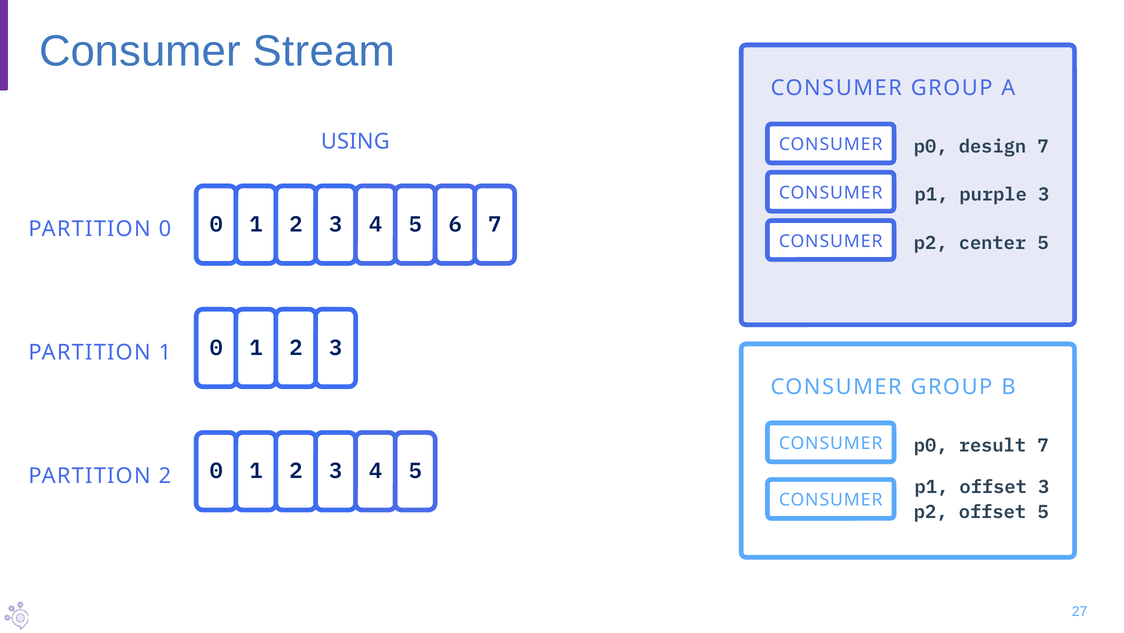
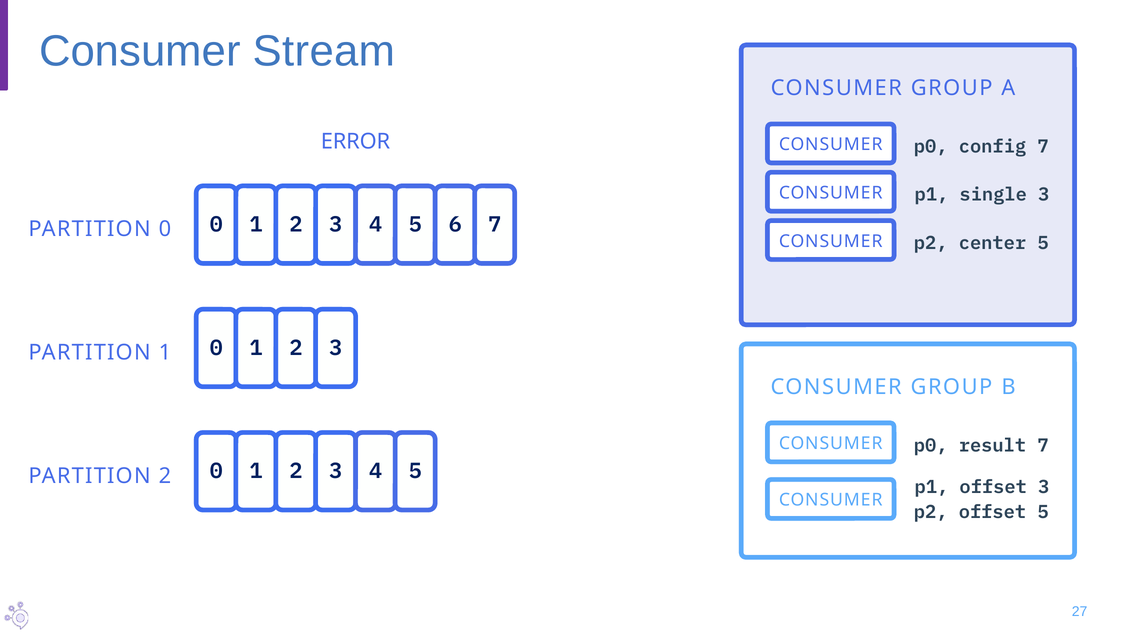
USING: USING -> ERROR (355, 142)
design: design -> config (992, 146)
purple: purple -> single (993, 195)
